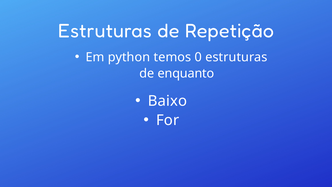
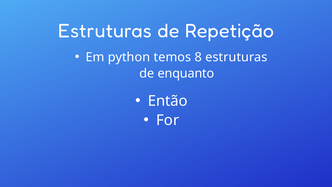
0: 0 -> 8 (198, 57)
Baixo: Baixo -> Então (168, 101)
